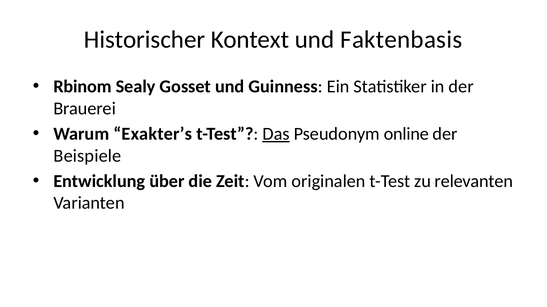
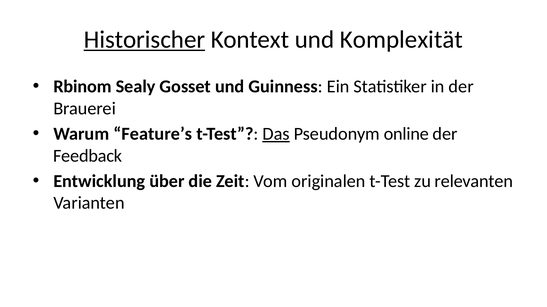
Historischer underline: none -> present (144, 40)
Faktenbasis: Faktenbasis -> Komplexität (401, 40)
Exakter’s: Exakter’s -> Feature’s (153, 134)
Beispiele: Beispiele -> Feedback (88, 156)
